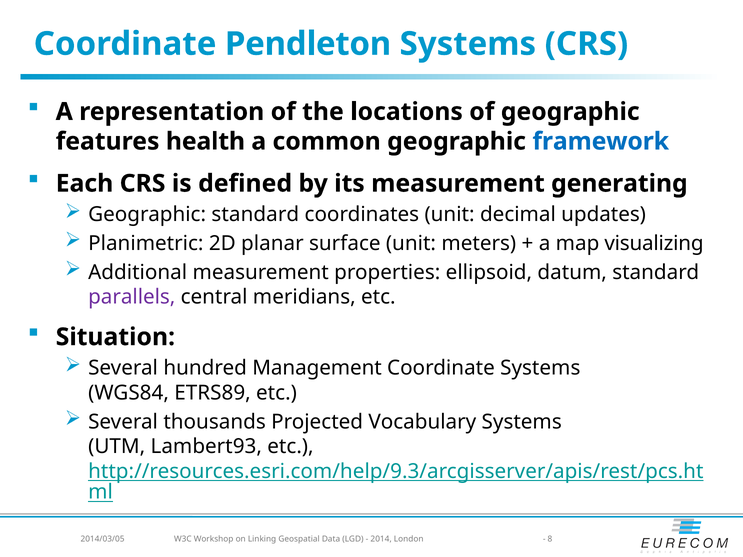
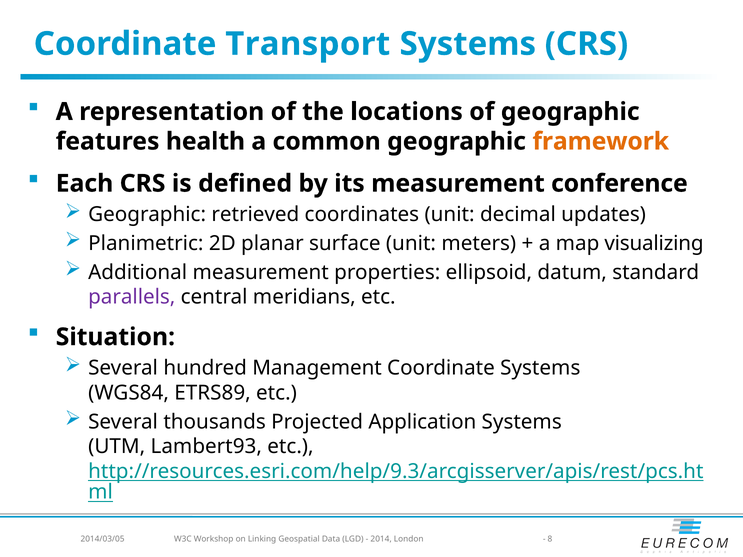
Pendleton: Pendleton -> Transport (308, 44)
framework colour: blue -> orange (601, 141)
generating: generating -> conference (619, 184)
Geographic standard: standard -> retrieved (255, 215)
Vocabulary: Vocabulary -> Application (422, 422)
